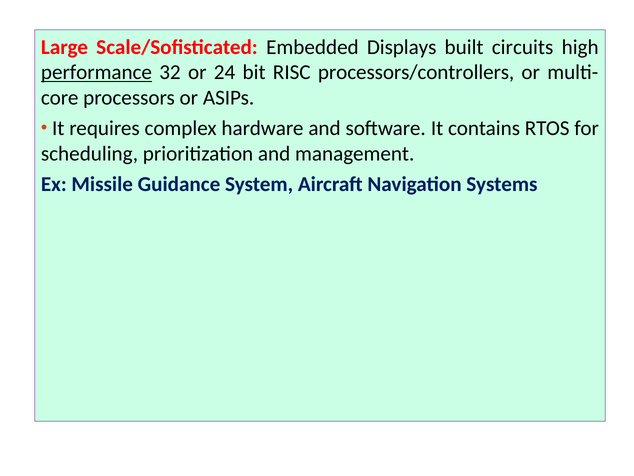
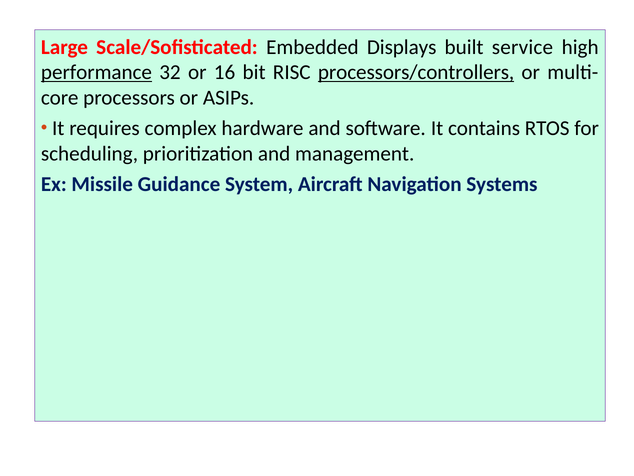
circuits: circuits -> service (522, 47)
24: 24 -> 16 (225, 72)
processors/controllers underline: none -> present (416, 72)
